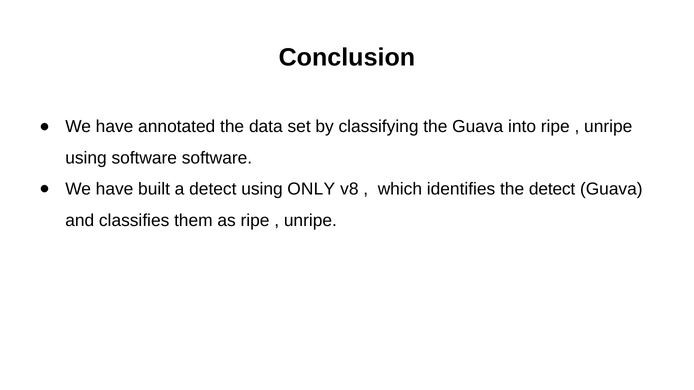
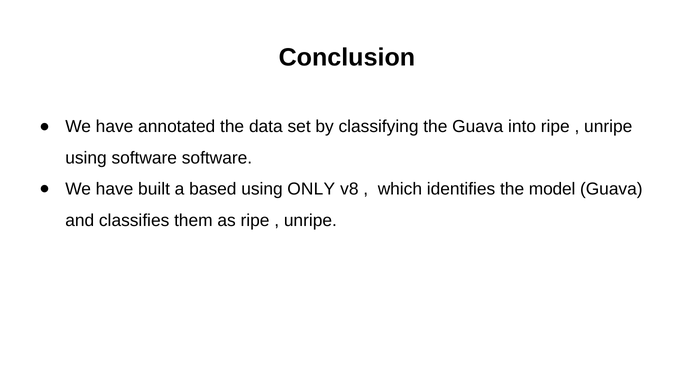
a detect: detect -> based (213, 189)
the detect: detect -> model (552, 189)
